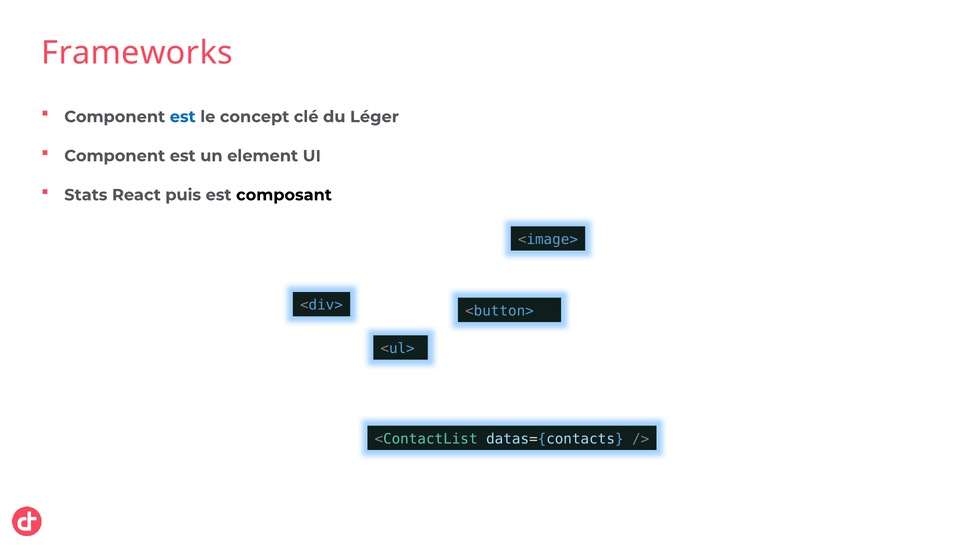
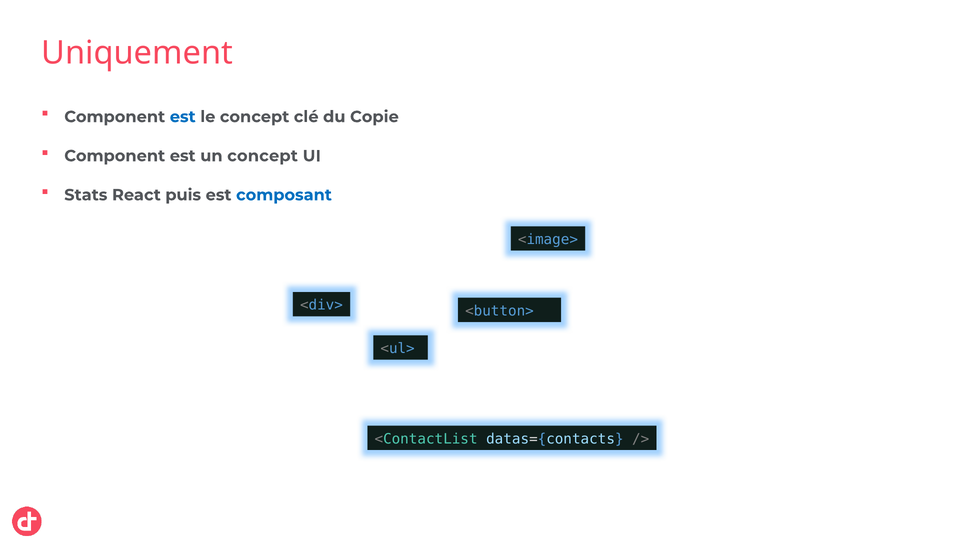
Frameworks: Frameworks -> Uniquement (137, 53)
Léger: Léger -> Copie (374, 117)
un element: element -> concept (263, 156)
composant colour: black -> blue (284, 195)
